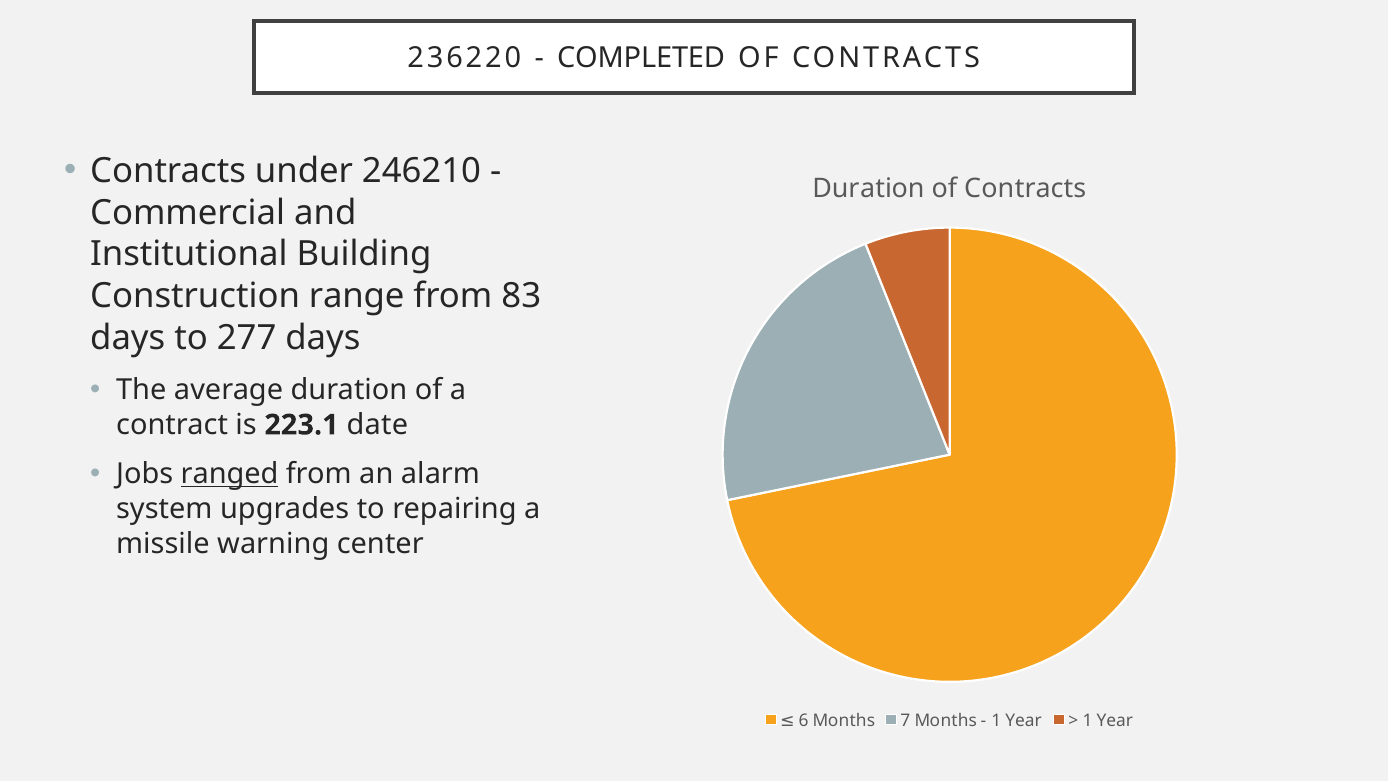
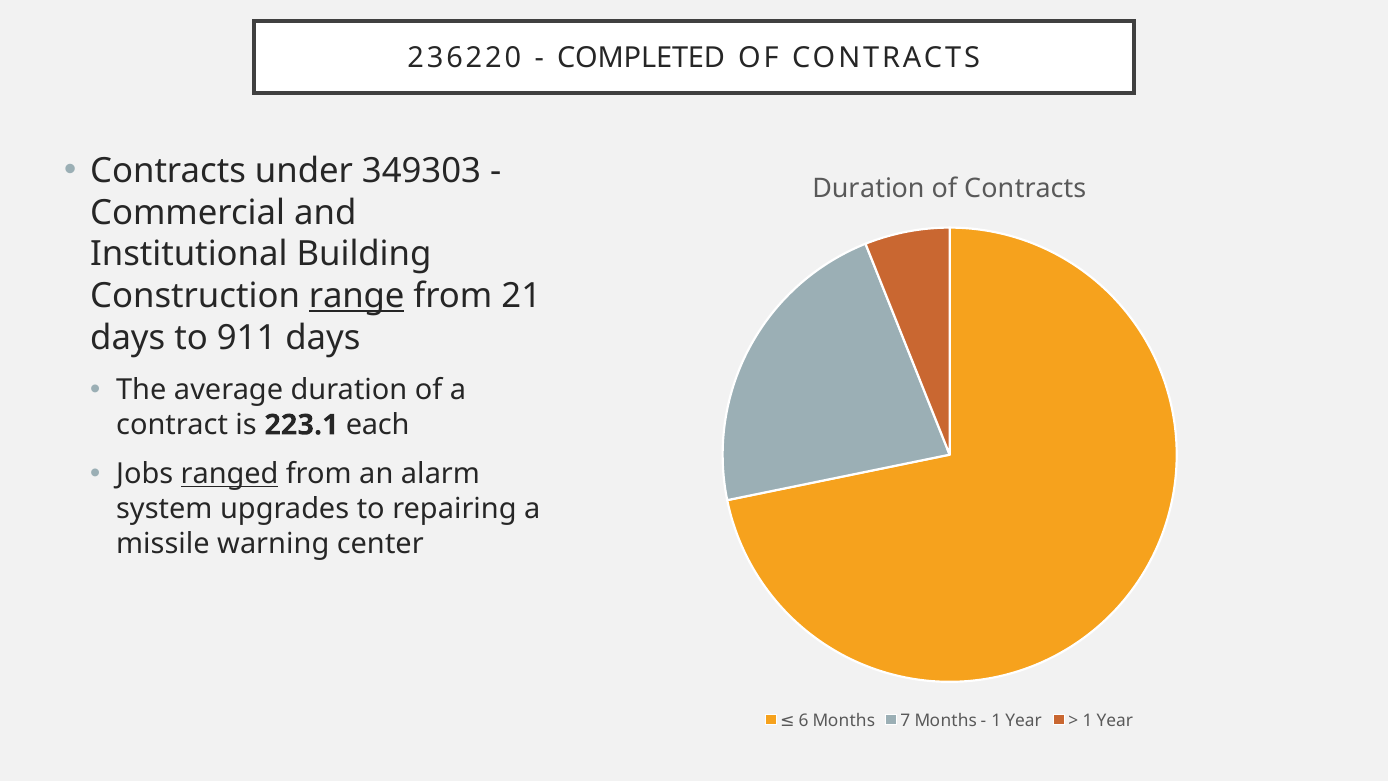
246210: 246210 -> 349303 (422, 171)
range underline: none -> present (357, 296)
83: 83 -> 21 (521, 296)
277: 277 -> 911 (247, 338)
date: date -> each (378, 425)
